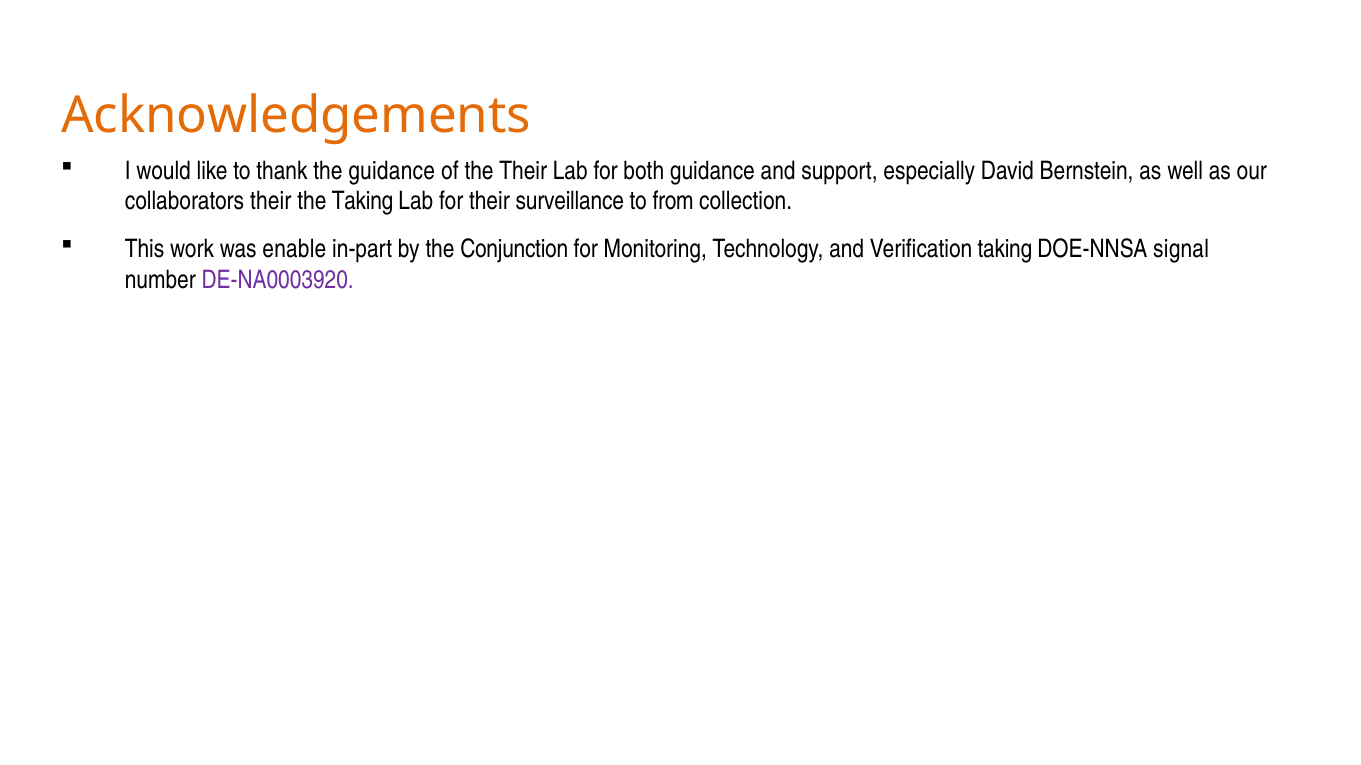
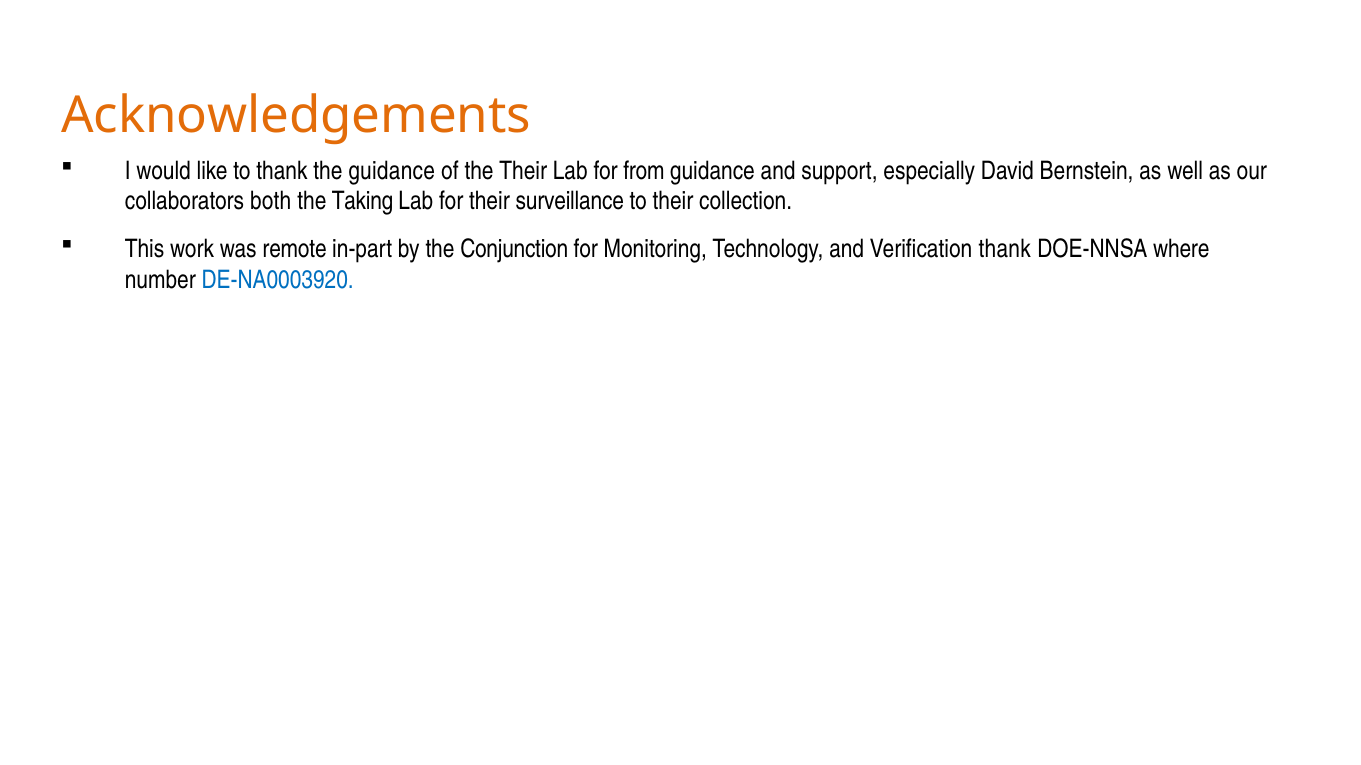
both: both -> from (644, 171)
collaborators their: their -> both (271, 202)
to from: from -> their (673, 202)
enable: enable -> remote (295, 249)
Verification taking: taking -> thank (1005, 249)
signal: signal -> where (1181, 249)
DE-NA0003920 colour: purple -> blue (278, 280)
